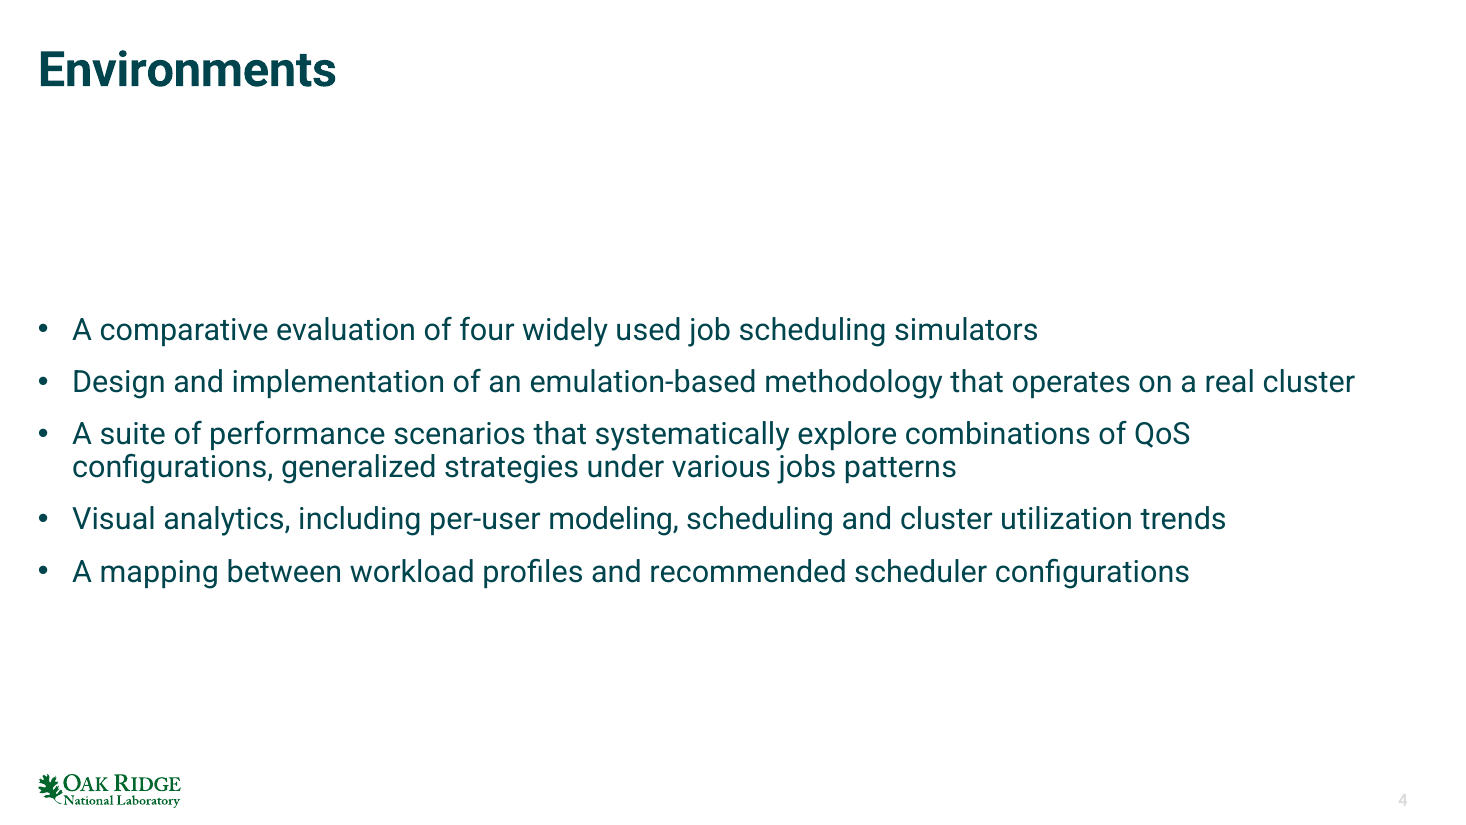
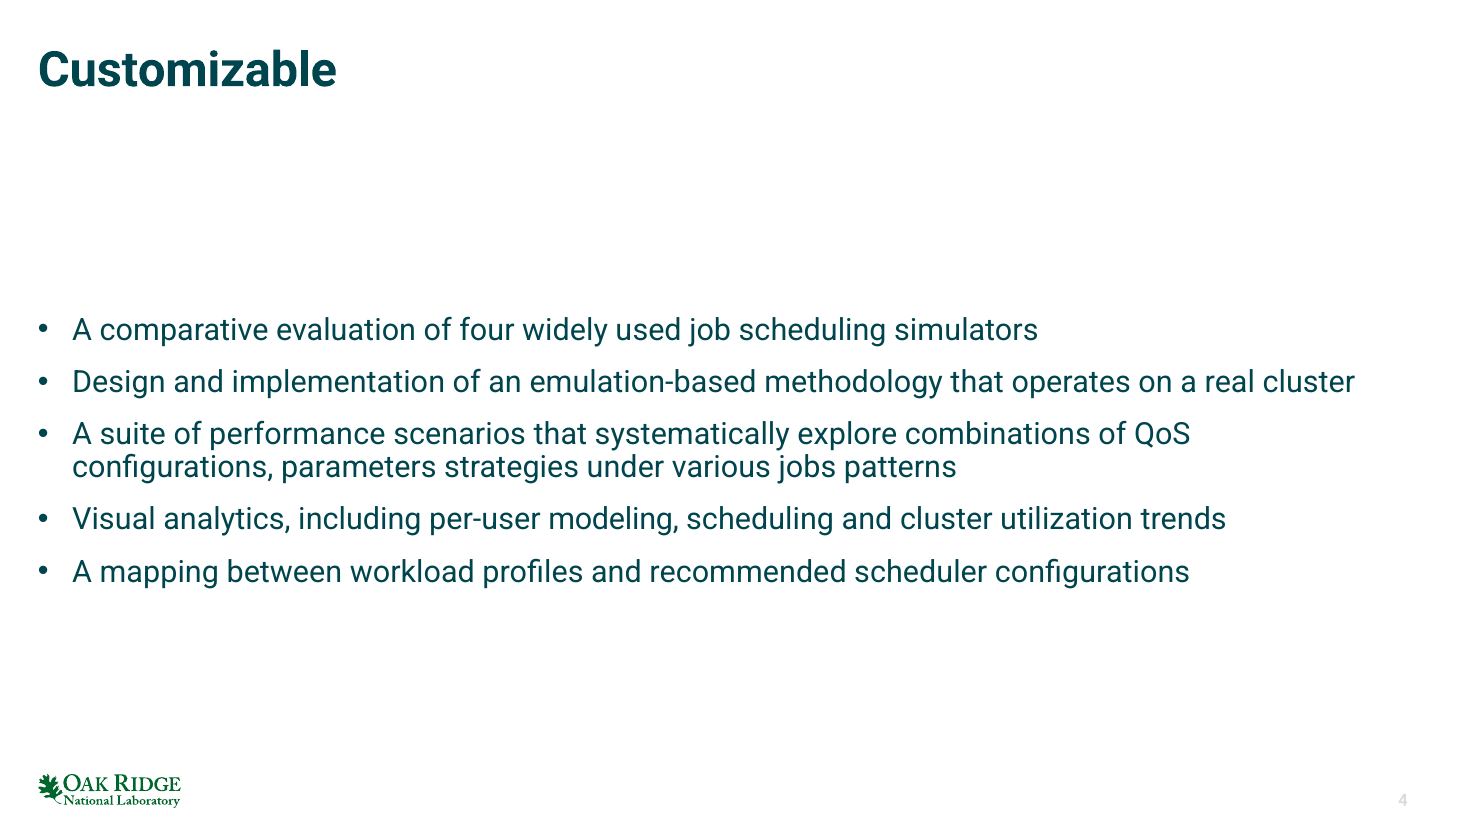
Environments: Environments -> Customizable (187, 70)
generalized: generalized -> parameters (359, 467)
